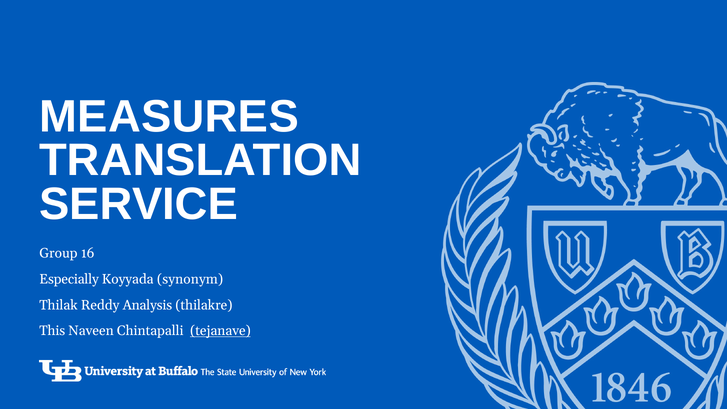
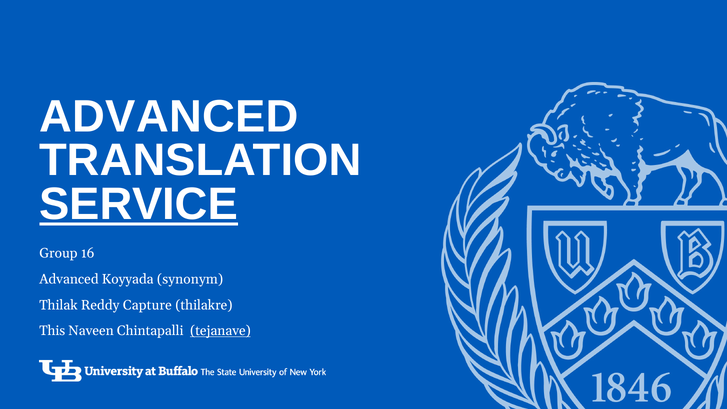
MEASURES: MEASURES -> ADVANCED (169, 117)
SERVICE underline: none -> present (139, 204)
Especially: Especially -> Advanced (69, 279)
Analysis: Analysis -> Capture (147, 305)
